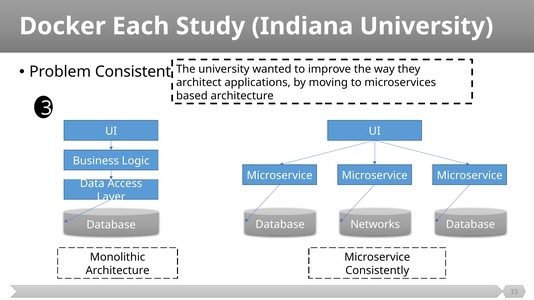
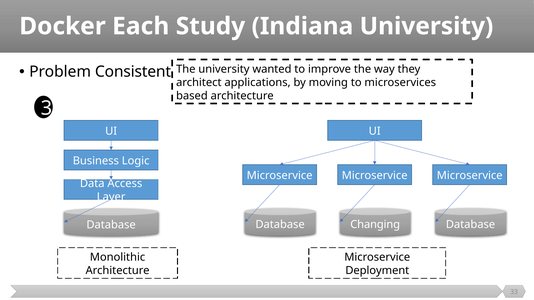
Networks: Networks -> Changing (375, 225)
Consistently: Consistently -> Deployment (377, 271)
